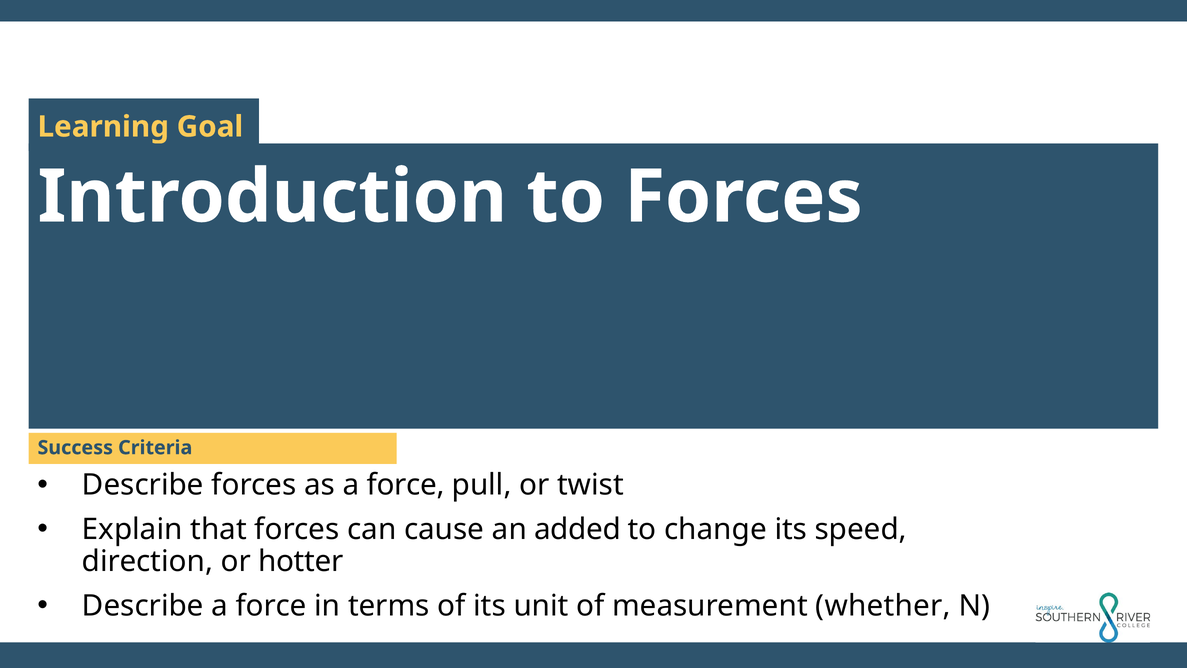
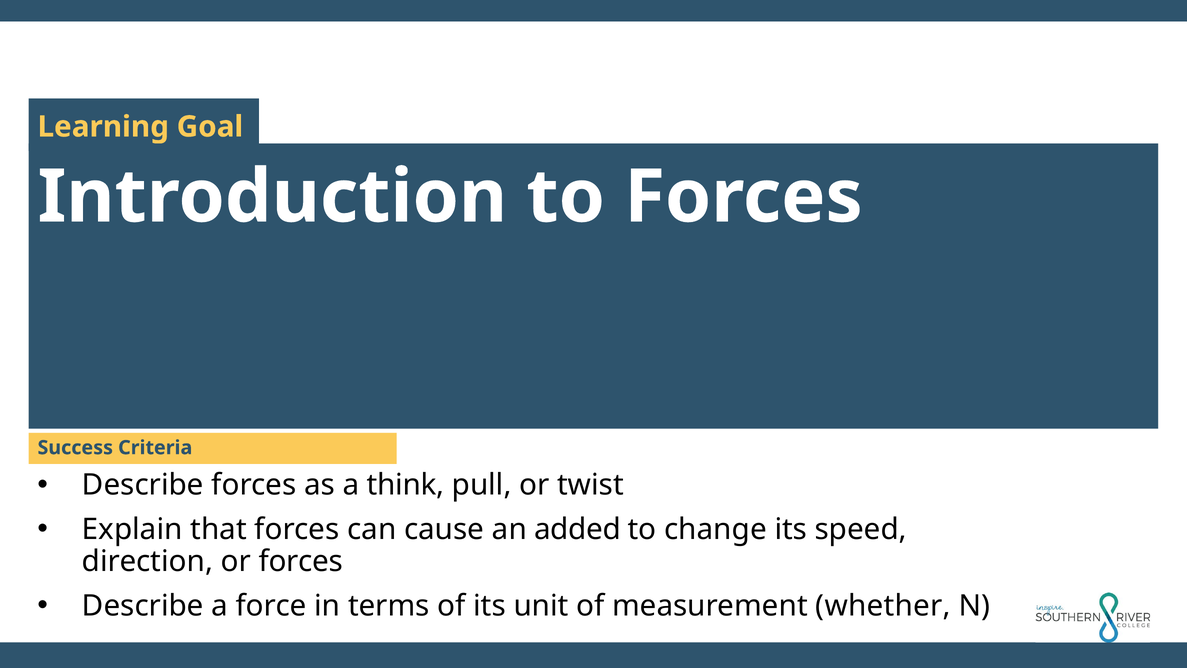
as a force: force -> think (406, 485)
or hotter: hotter -> forces (301, 561)
